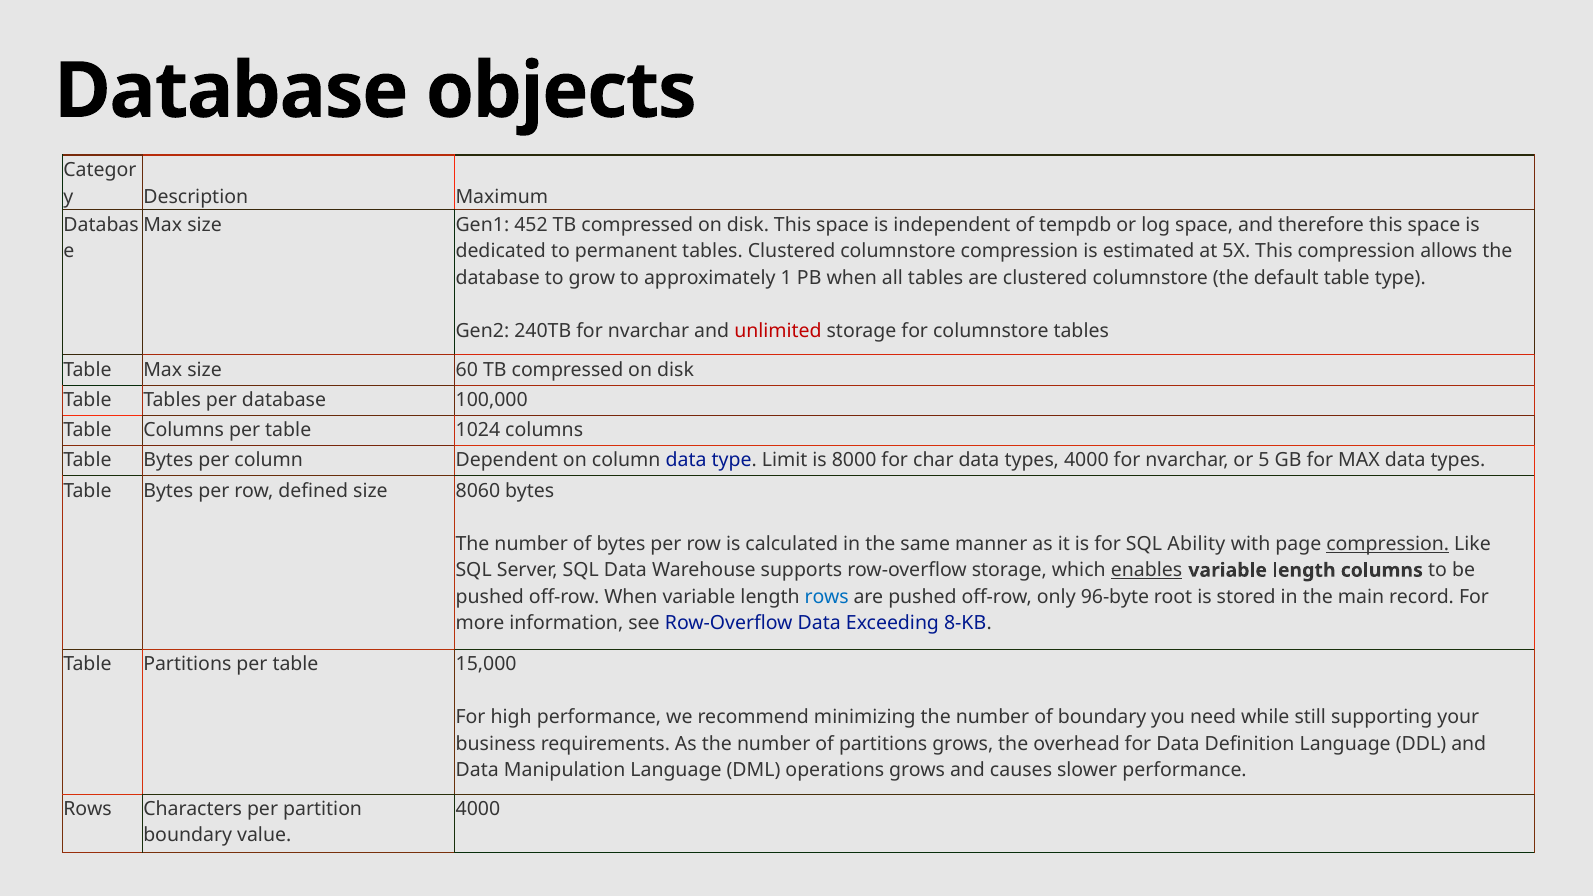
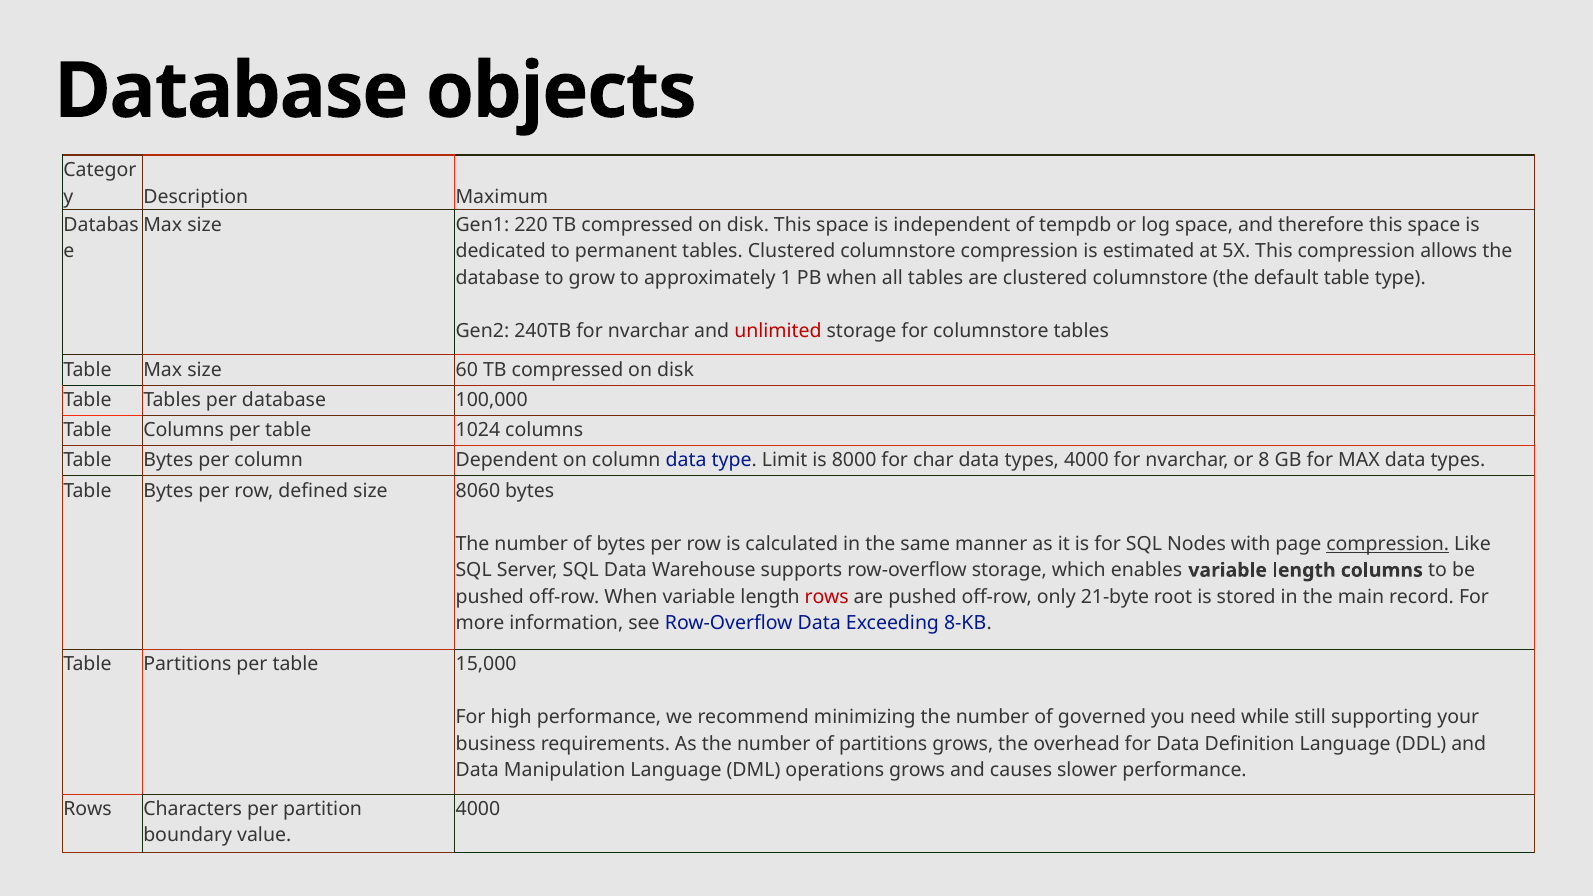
452: 452 -> 220 (531, 225)
5: 5 -> 8 (1264, 460)
Ability: Ability -> Nodes (1196, 544)
enables underline: present -> none (1146, 570)
rows colour: blue -> red (827, 597)
96-byte: 96-byte -> 21-byte (1115, 597)
of boundary: boundary -> governed (1102, 717)
